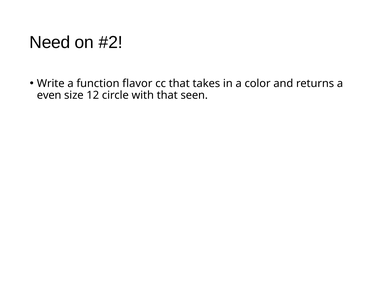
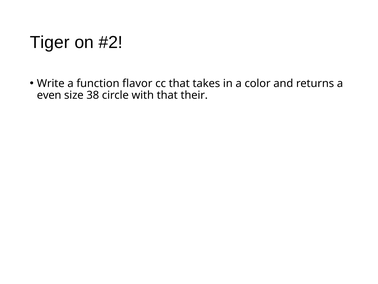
Need: Need -> Tiger (50, 42)
12: 12 -> 38 (93, 95)
seen: seen -> their (194, 95)
